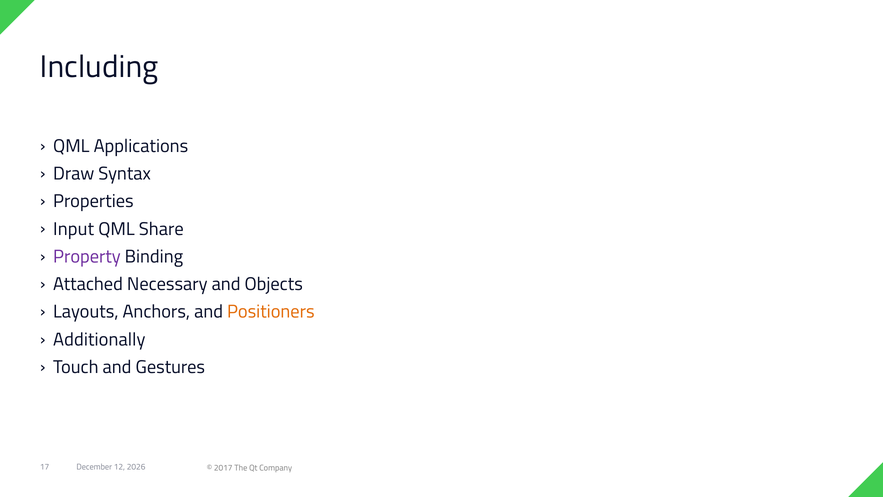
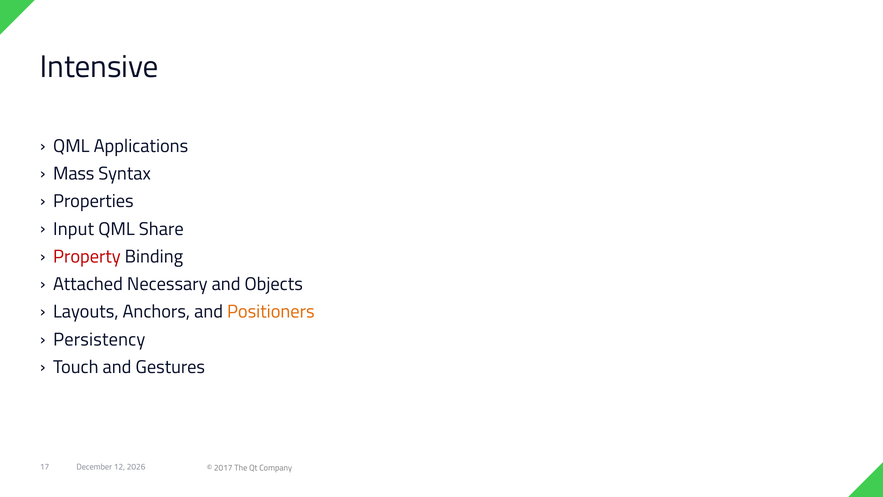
Including: Including -> Intensive (99, 67)
Draw: Draw -> Mass (74, 174)
Property colour: purple -> red (87, 256)
Additionally: Additionally -> Persistency (99, 339)
